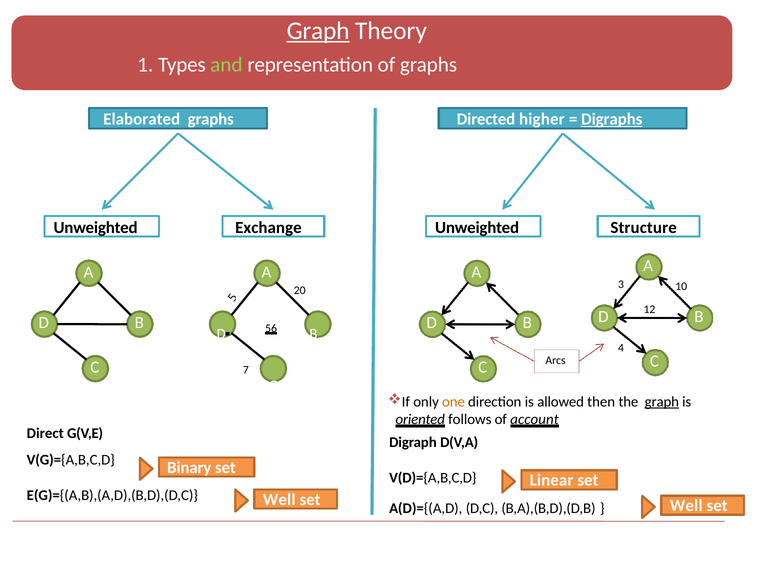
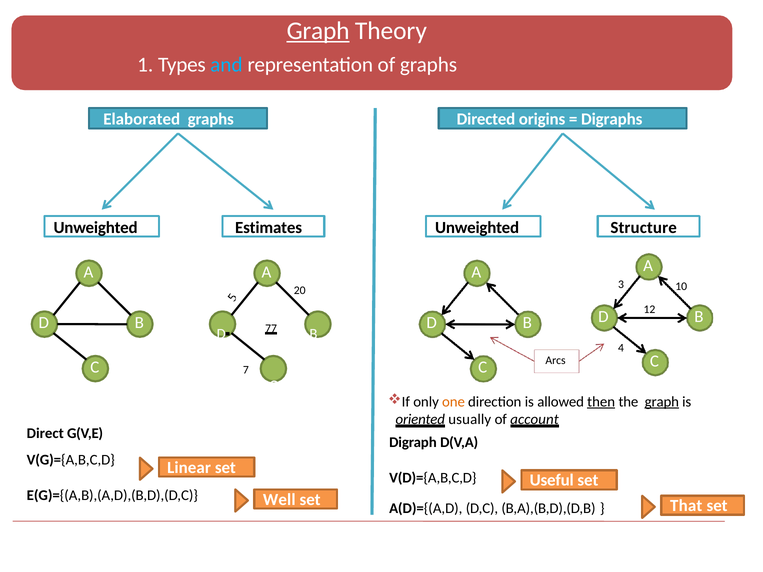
and colour: light green -> light blue (226, 65)
higher: higher -> origins (542, 119)
Digraphs underline: present -> none (612, 119)
Exchange: Exchange -> Estimates (269, 228)
56: 56 -> 77 (271, 328)
then underline: none -> present (601, 402)
follows: follows -> usually (470, 420)
Binary: Binary -> Linear (189, 468)
Linear: Linear -> Useful (552, 481)
Well: Well -> That (686, 506)
